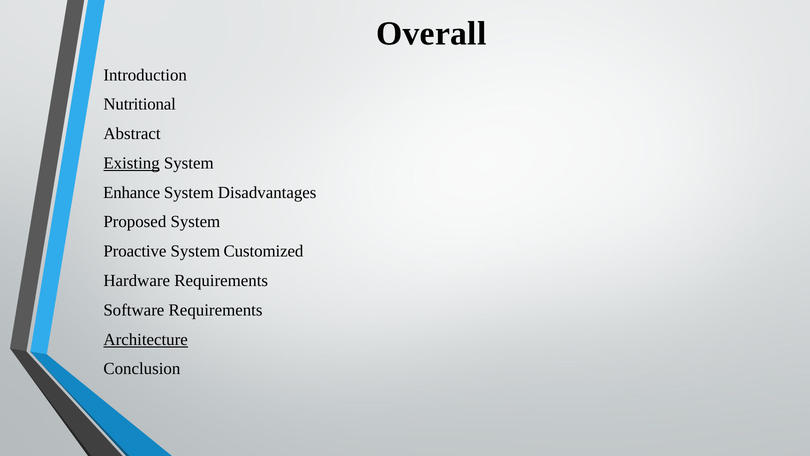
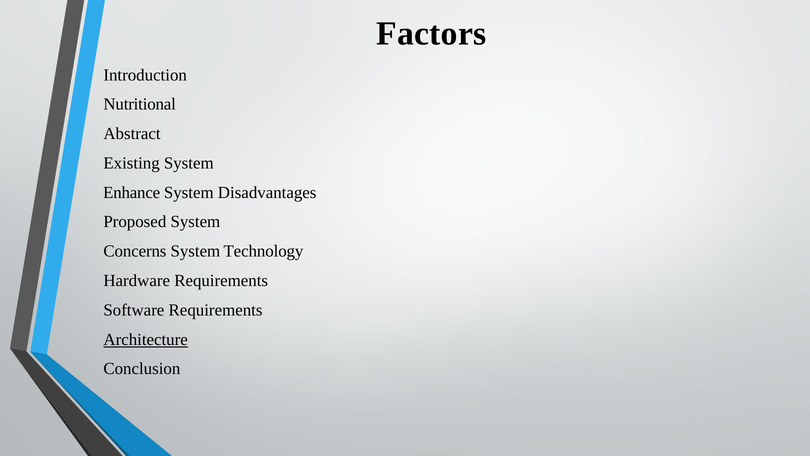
Overall: Overall -> Factors (431, 34)
Existing underline: present -> none (132, 163)
Proactive: Proactive -> Concerns (135, 251)
Customized: Customized -> Technology (263, 251)
